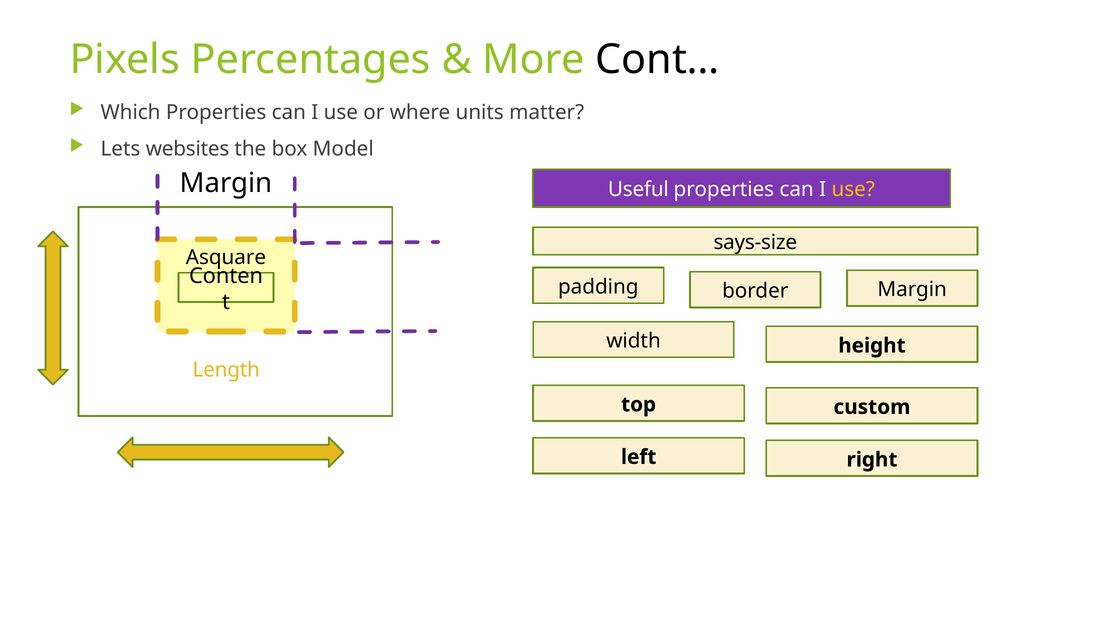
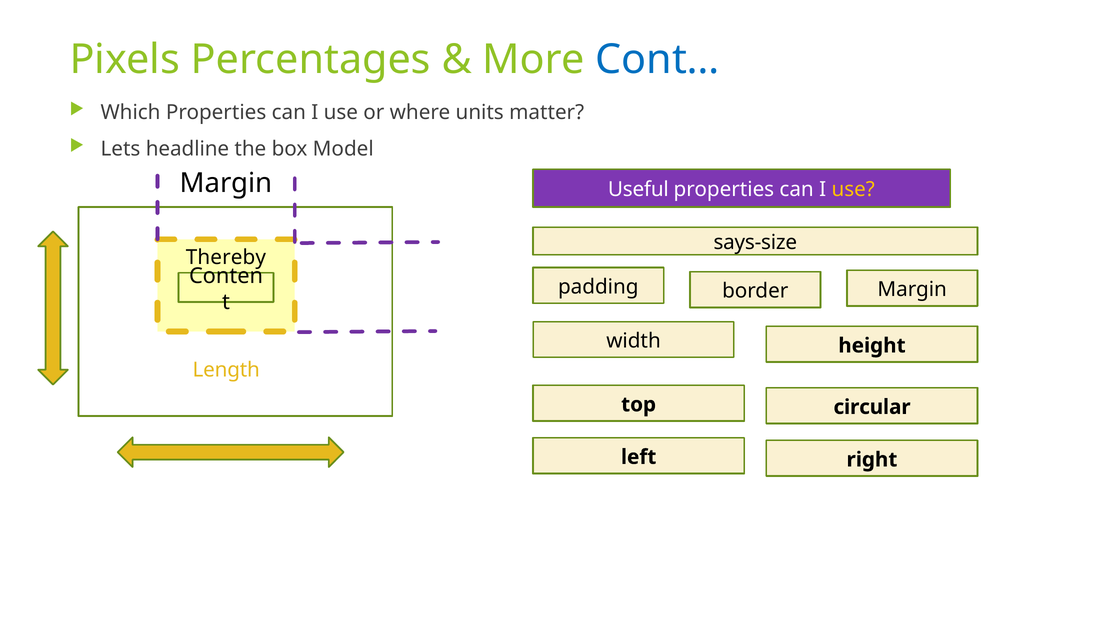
Cont… colour: black -> blue (658, 60)
websites: websites -> headline (187, 149)
Asquare: Asquare -> Thereby (226, 257)
custom: custom -> circular (872, 407)
